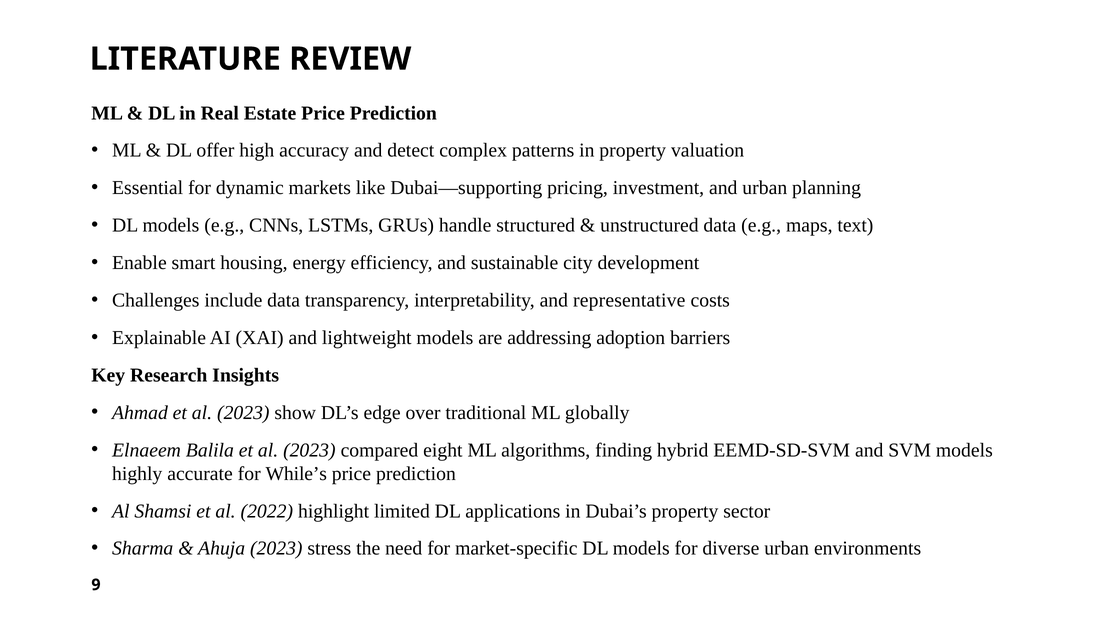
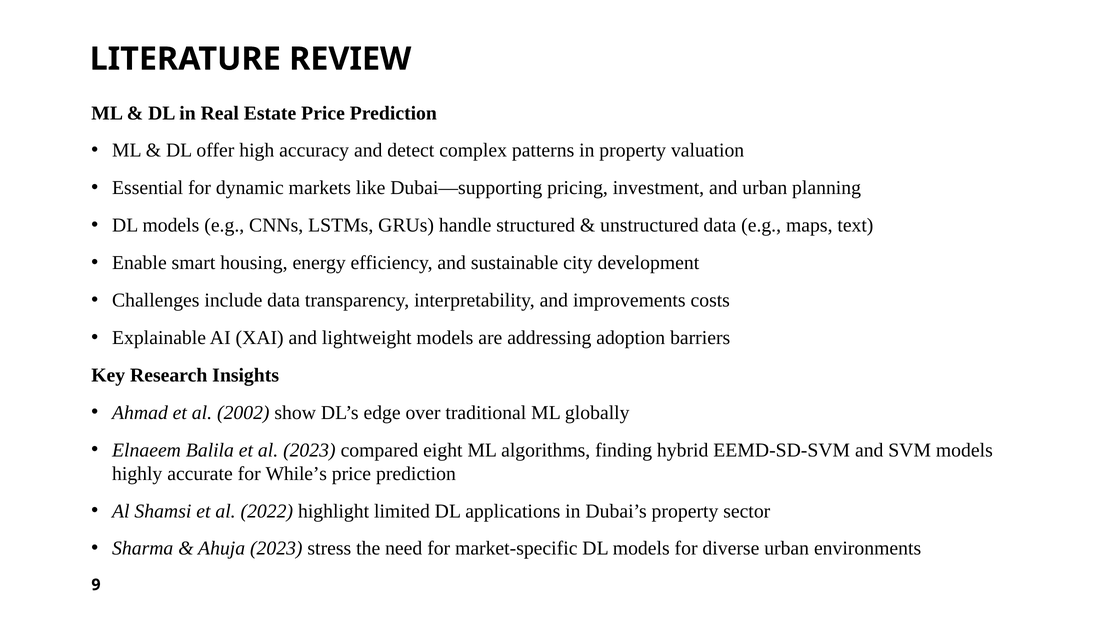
representative: representative -> improvements (629, 300)
Ahmad et al 2023: 2023 -> 2002 (243, 413)
